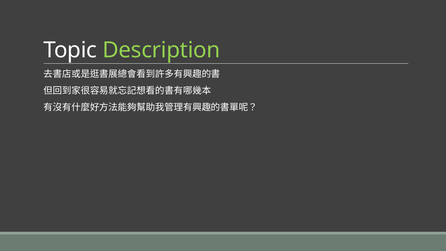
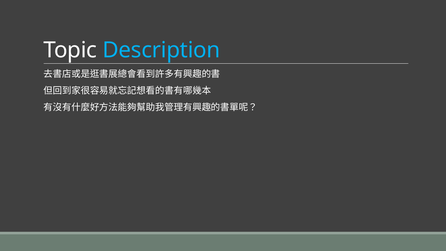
Description colour: light green -> light blue (161, 50)
